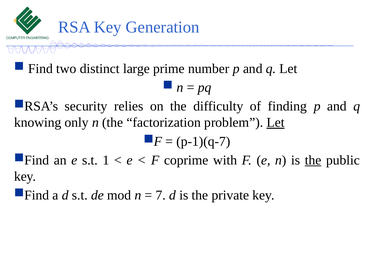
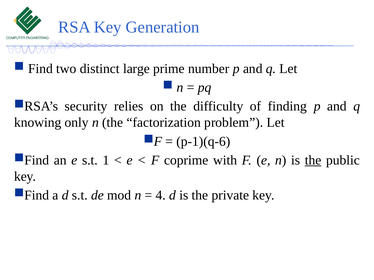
Let underline: present -> none (276, 123)
p-1)(q-7: p-1)(q-7 -> p-1)(q-6 (203, 142)
7: 7 -> 4 (161, 196)
